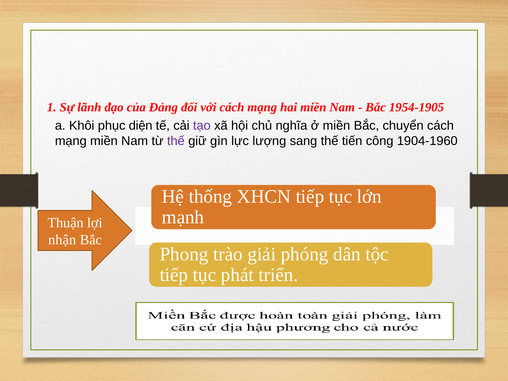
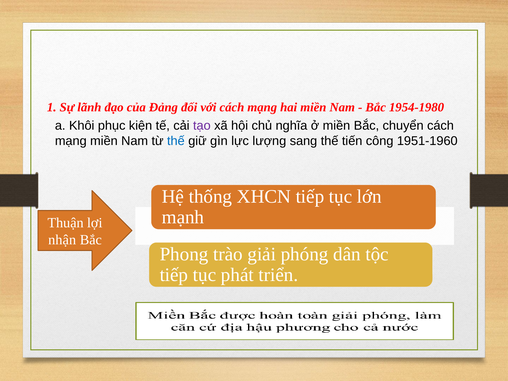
1954-1905: 1954-1905 -> 1954-1980 (417, 107)
diện: diện -> kiện (141, 126)
thế colour: purple -> blue (176, 141)
1904-1960: 1904-1960 -> 1951-1960 (427, 141)
